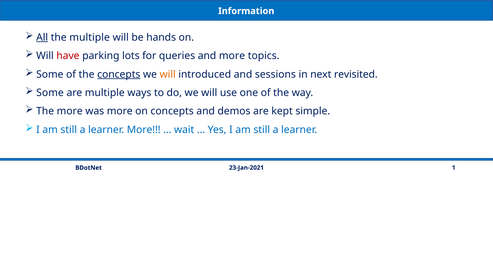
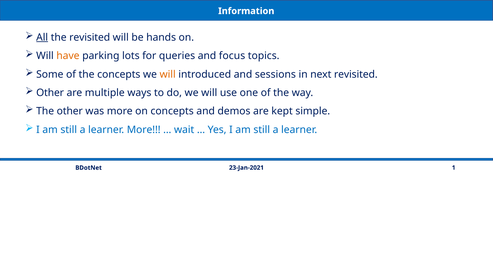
the multiple: multiple -> revisited (90, 37)
have colour: red -> orange (68, 56)
and more: more -> focus (232, 56)
concepts underline: present -> none (119, 74)
Some: Some -> Other (50, 93)
The more: more -> other (70, 111)
